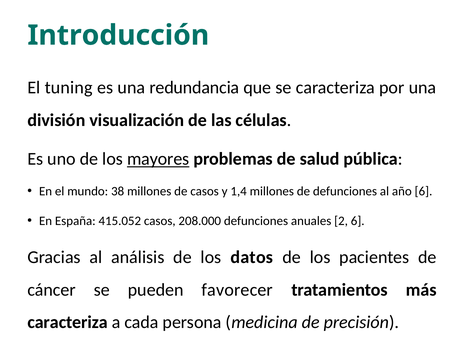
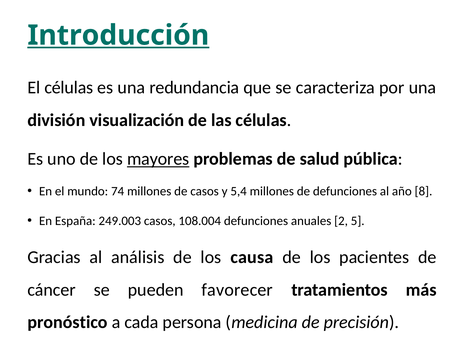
Introducción underline: none -> present (118, 35)
El tuning: tuning -> células (69, 88)
38: 38 -> 74 (118, 191)
1,4: 1,4 -> 5,4 (239, 191)
año 6: 6 -> 8 (424, 191)
415.052: 415.052 -> 249.003 (120, 221)
208.000: 208.000 -> 108.004 (200, 221)
2 6: 6 -> 5 (358, 221)
datos: datos -> causa (252, 257)
caracteriza: caracteriza -> pronóstico (68, 322)
